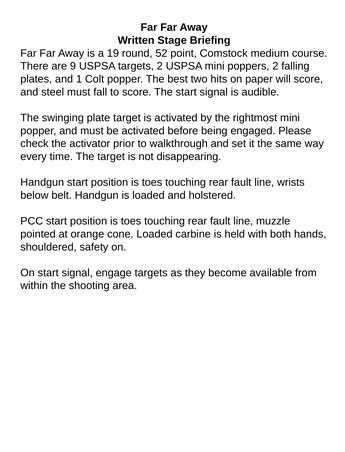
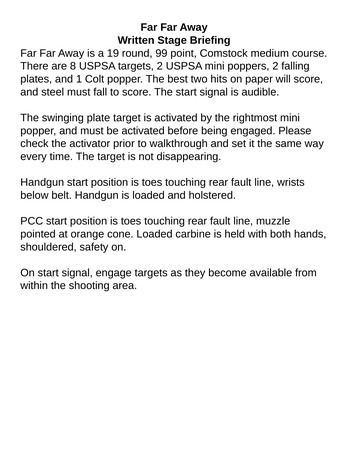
52: 52 -> 99 (161, 53)
9: 9 -> 8 (73, 66)
